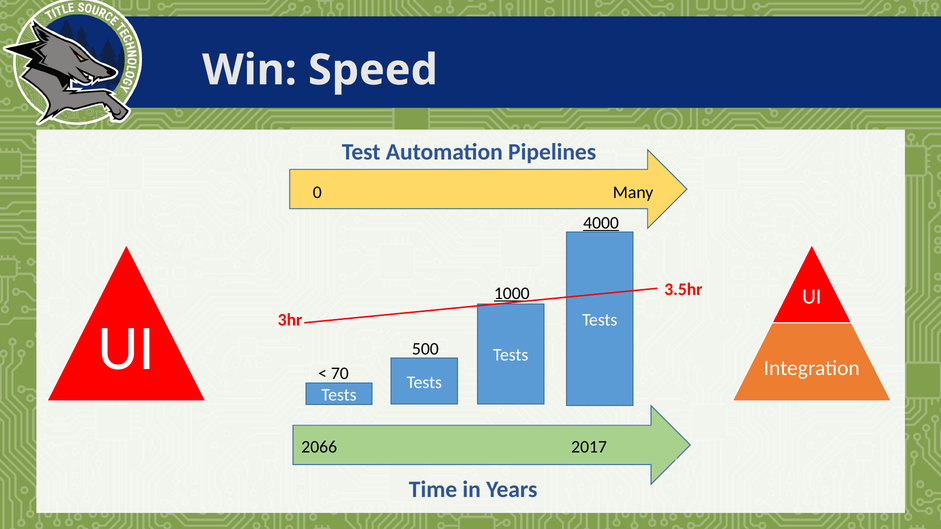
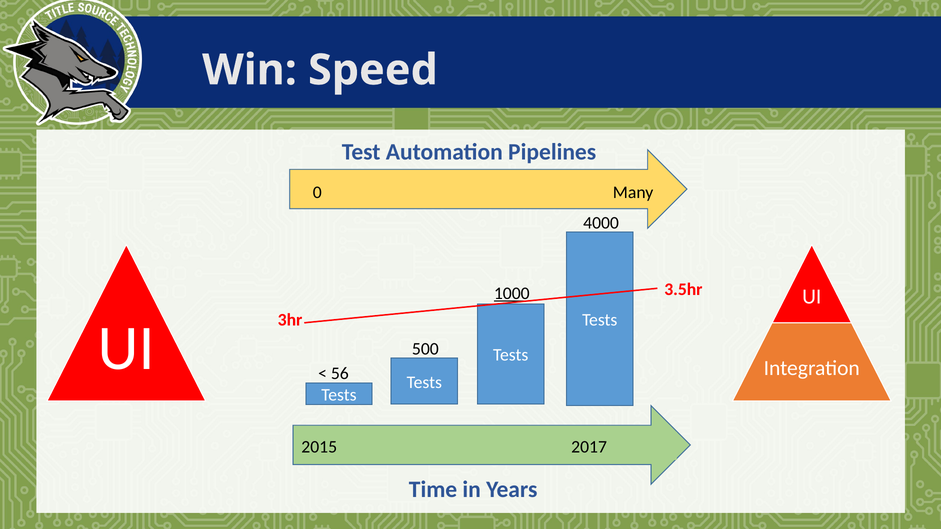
4000 underline: present -> none (601, 223)
70: 70 -> 56 (340, 374)
2066: 2066 -> 2015 (319, 447)
